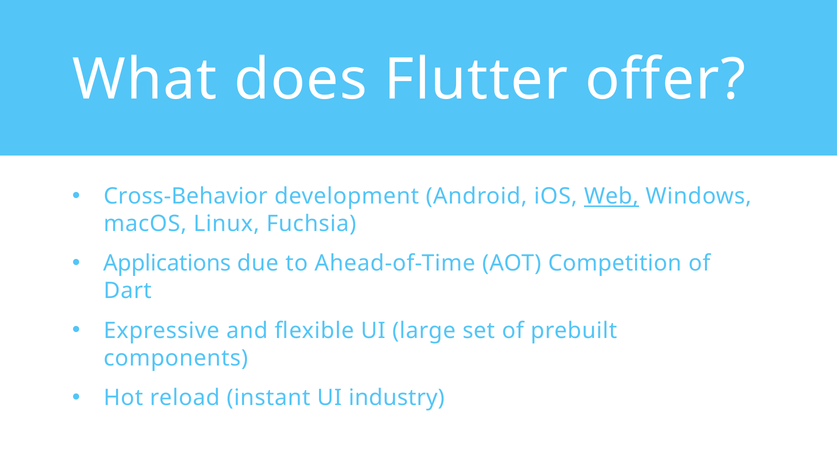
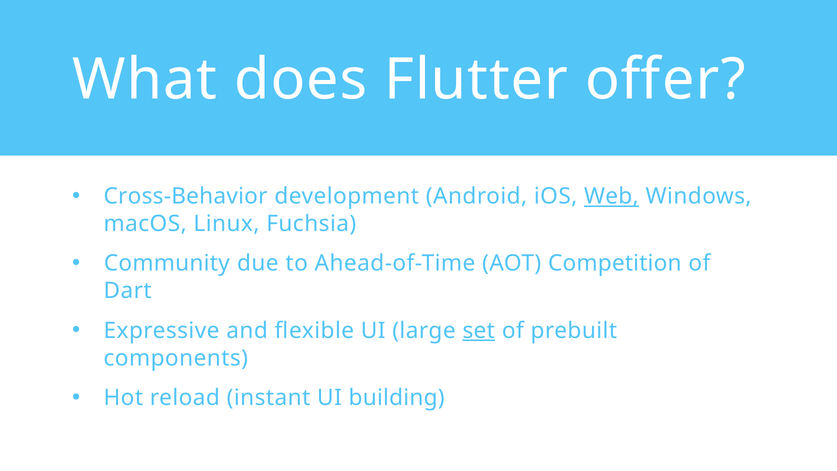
Applications: Applications -> Community (167, 263)
set underline: none -> present (479, 330)
industry: industry -> building (397, 398)
